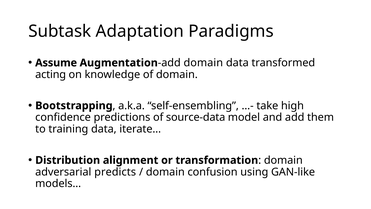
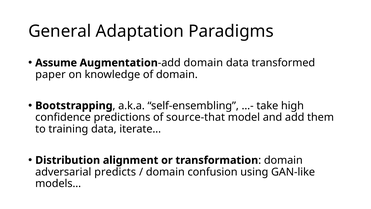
Subtask: Subtask -> General (60, 31)
acting: acting -> paper (50, 74)
source-data: source-data -> source-that (196, 117)
